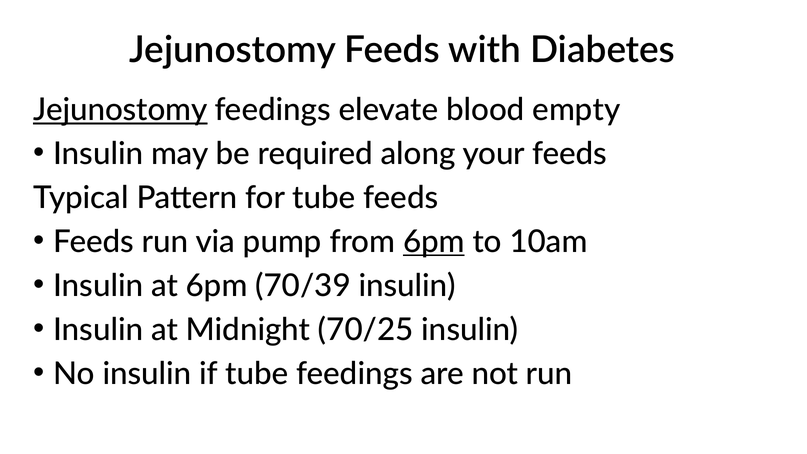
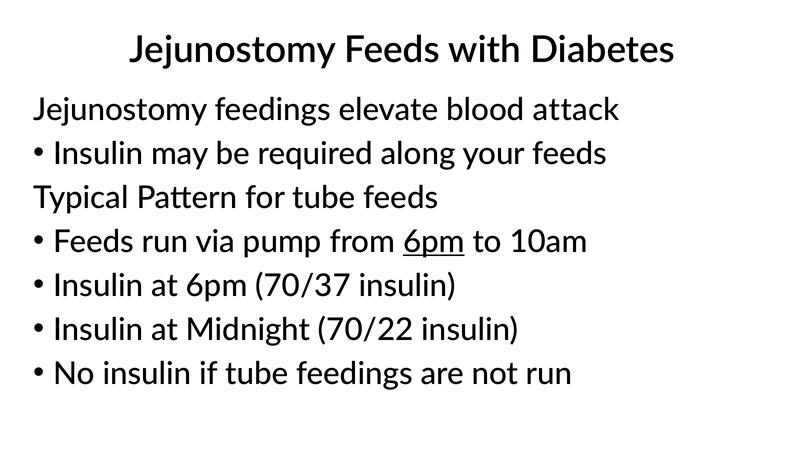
Jejunostomy underline: present -> none (120, 110)
empty: empty -> attack (576, 110)
70/39: 70/39 -> 70/37 (303, 286)
70/25: 70/25 -> 70/22 (366, 330)
